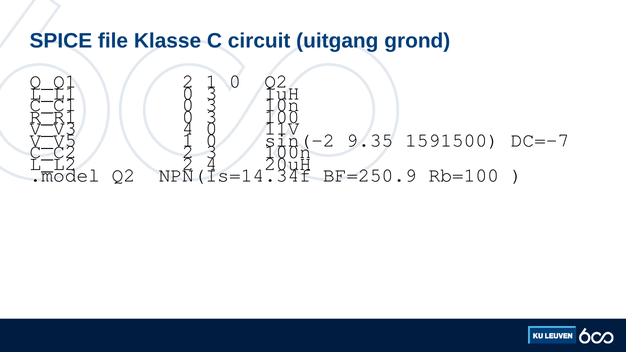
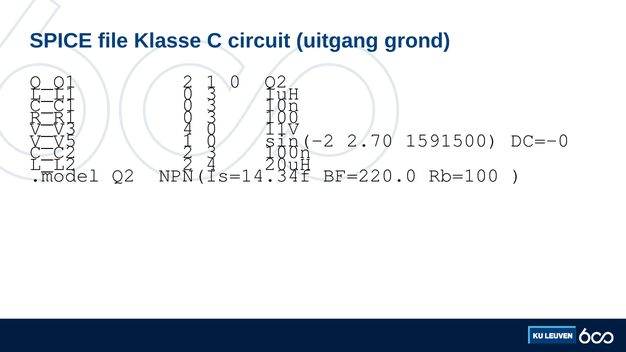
9.35: 9.35 -> 2.70 (370, 140)
DC=-7: DC=-7 -> DC=-0 (540, 140)
BF=250.9: BF=250.9 -> BF=220.0 (370, 175)
